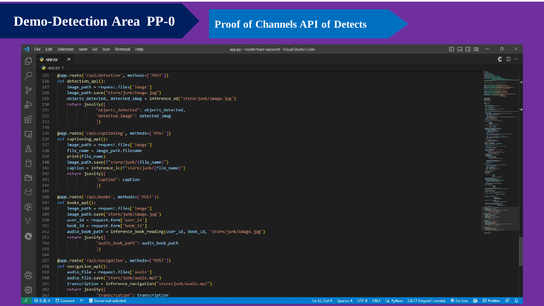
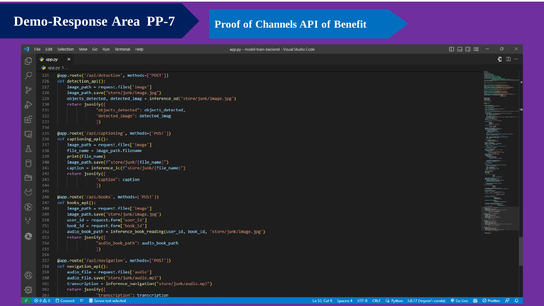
Demo-Detection: Demo-Detection -> Demo-Response (61, 21)
PP-0: PP-0 -> PP-7 (161, 21)
Detects: Detects -> Benefit (350, 24)
